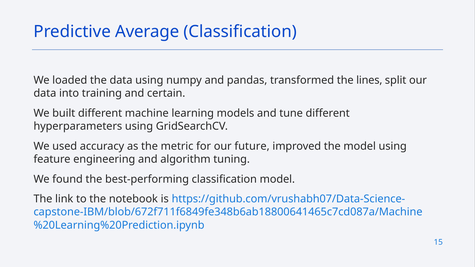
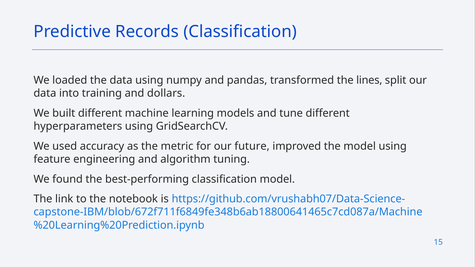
Average: Average -> Records (147, 32)
certain: certain -> dollars (166, 93)
